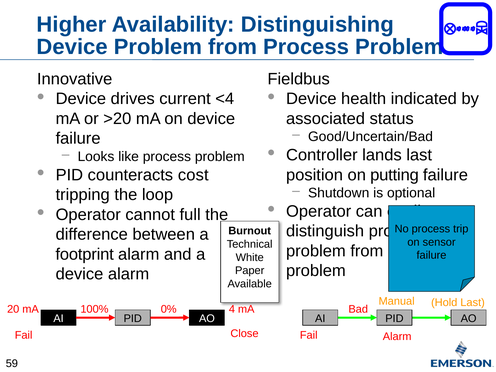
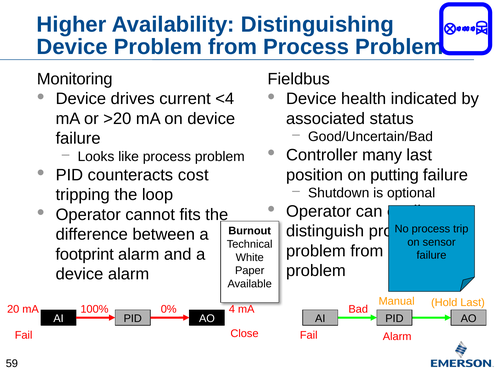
Innovative: Innovative -> Monitoring (75, 79)
lands: lands -> many (382, 155)
full: full -> fits (190, 215)
